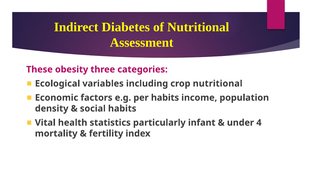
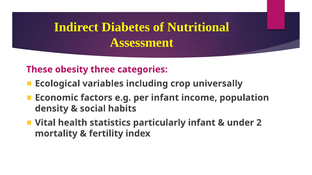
crop nutritional: nutritional -> universally (218, 84)
per habits: habits -> infant (165, 98)
4: 4 -> 2 (259, 123)
